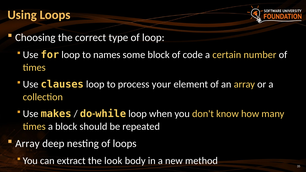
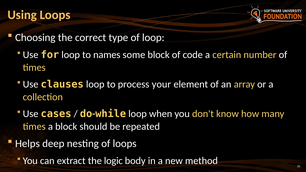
makes: makes -> cases (56, 114)
Array: Array -> Helps (27, 144)
look: look -> logic (113, 161)
